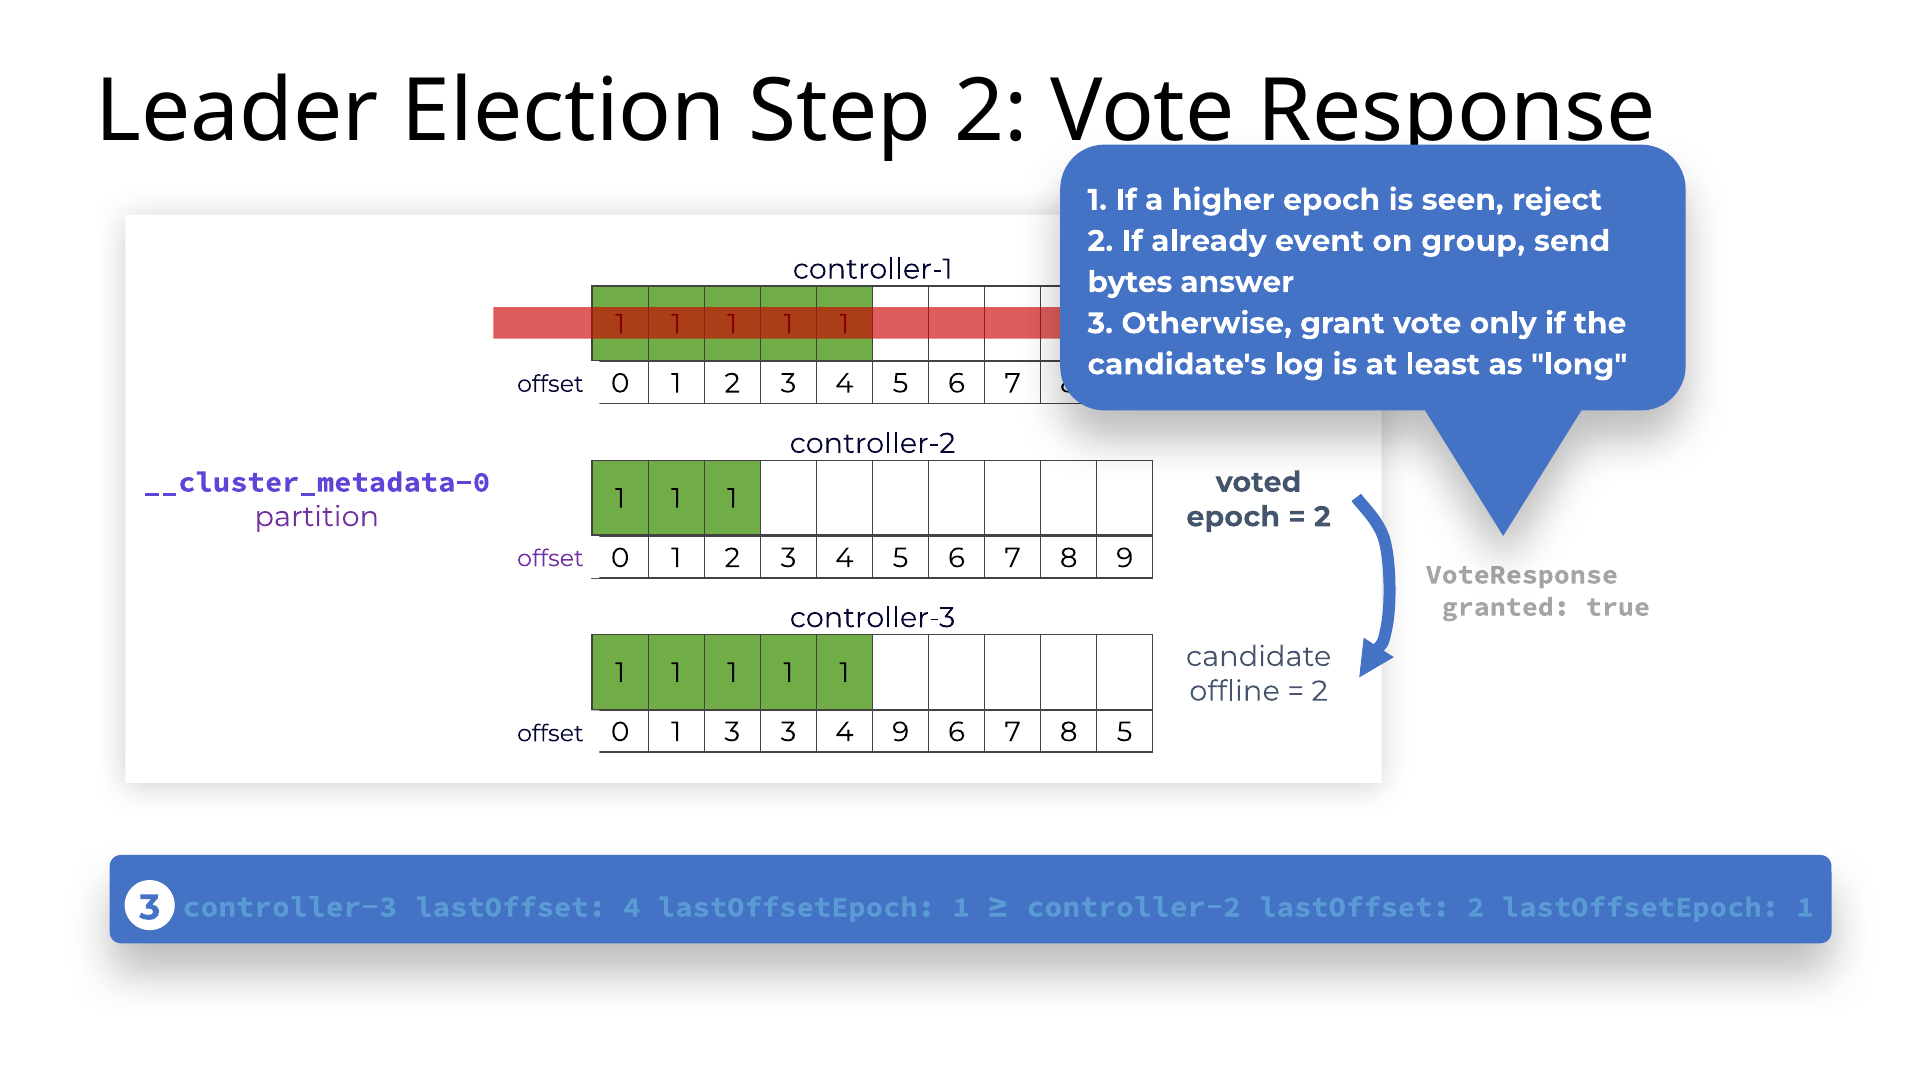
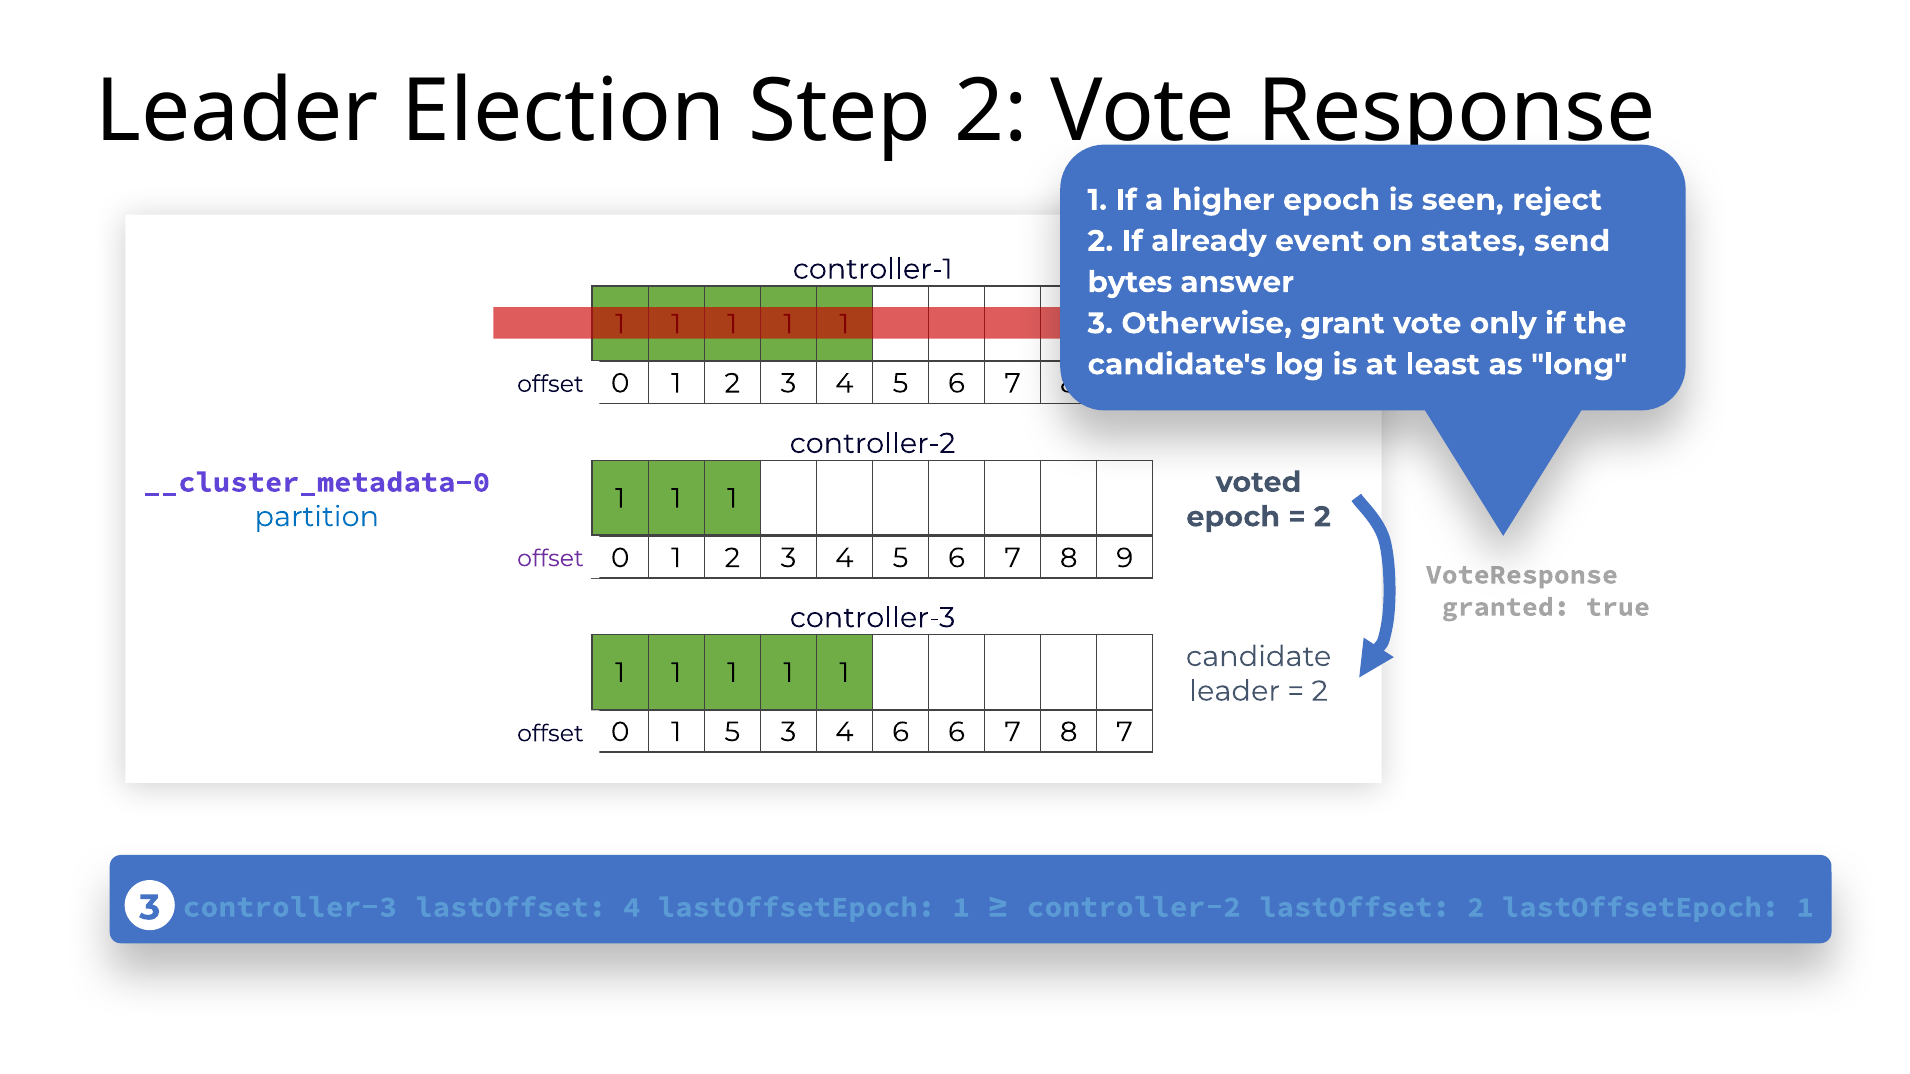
group: group -> states (1473, 241)
partition colour: purple -> blue (317, 517)
offline: offline -> leader (1235, 691)
0 1 3: 3 -> 5 (732, 732)
4 9: 9 -> 6 (901, 732)
8 5: 5 -> 7 (1125, 732)
